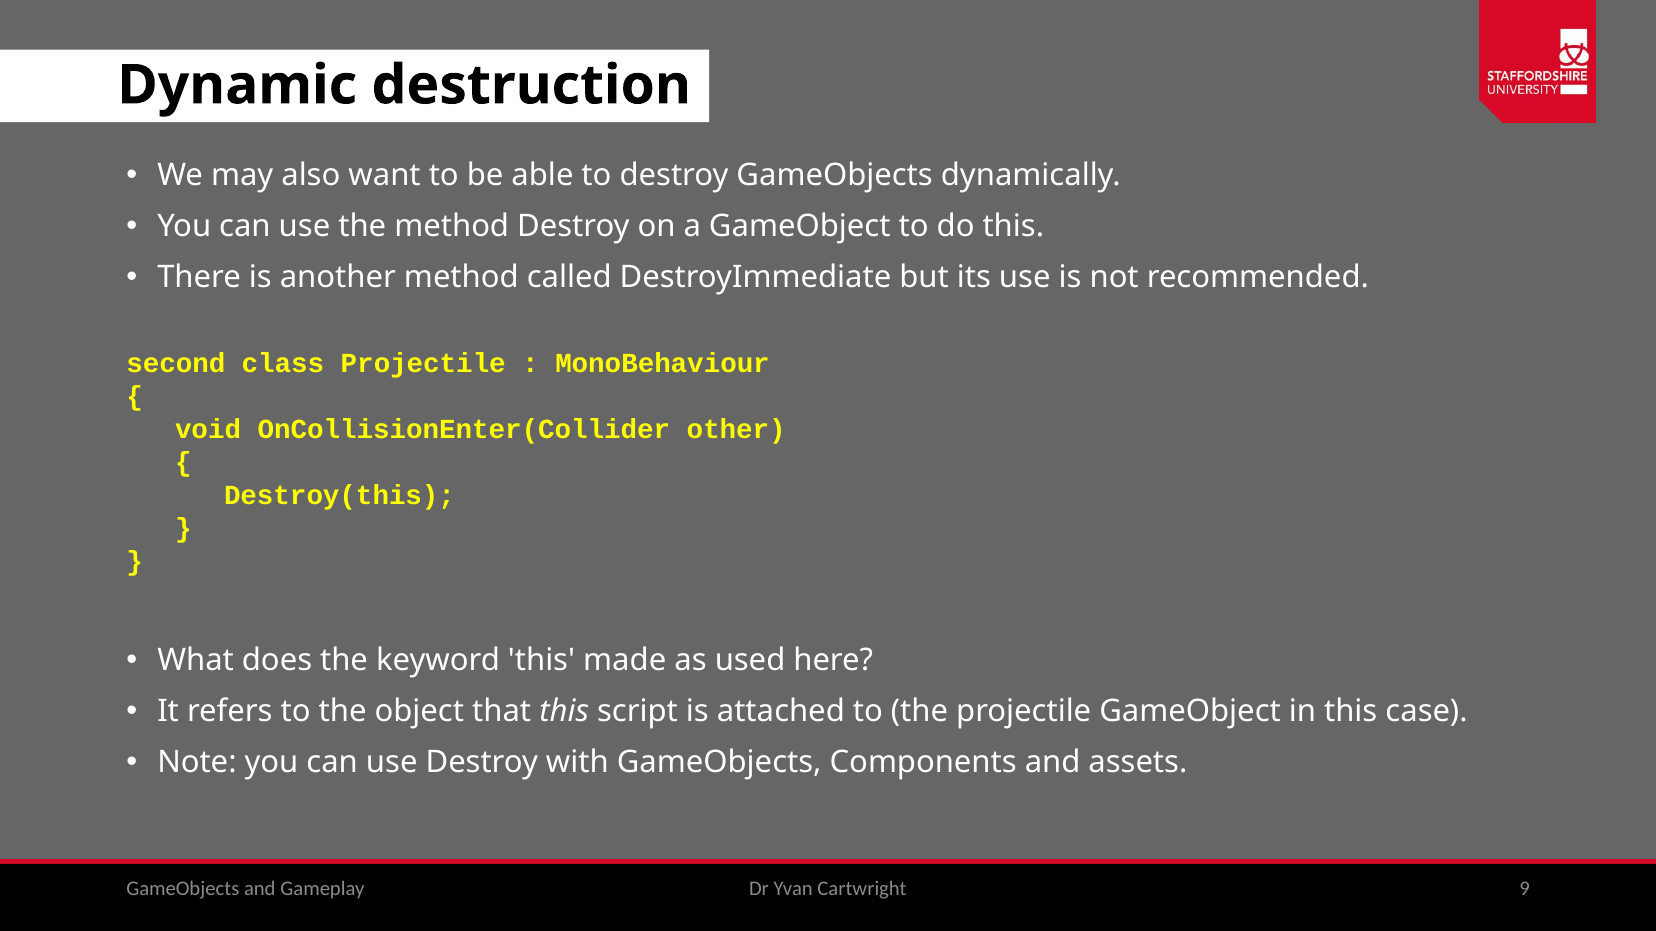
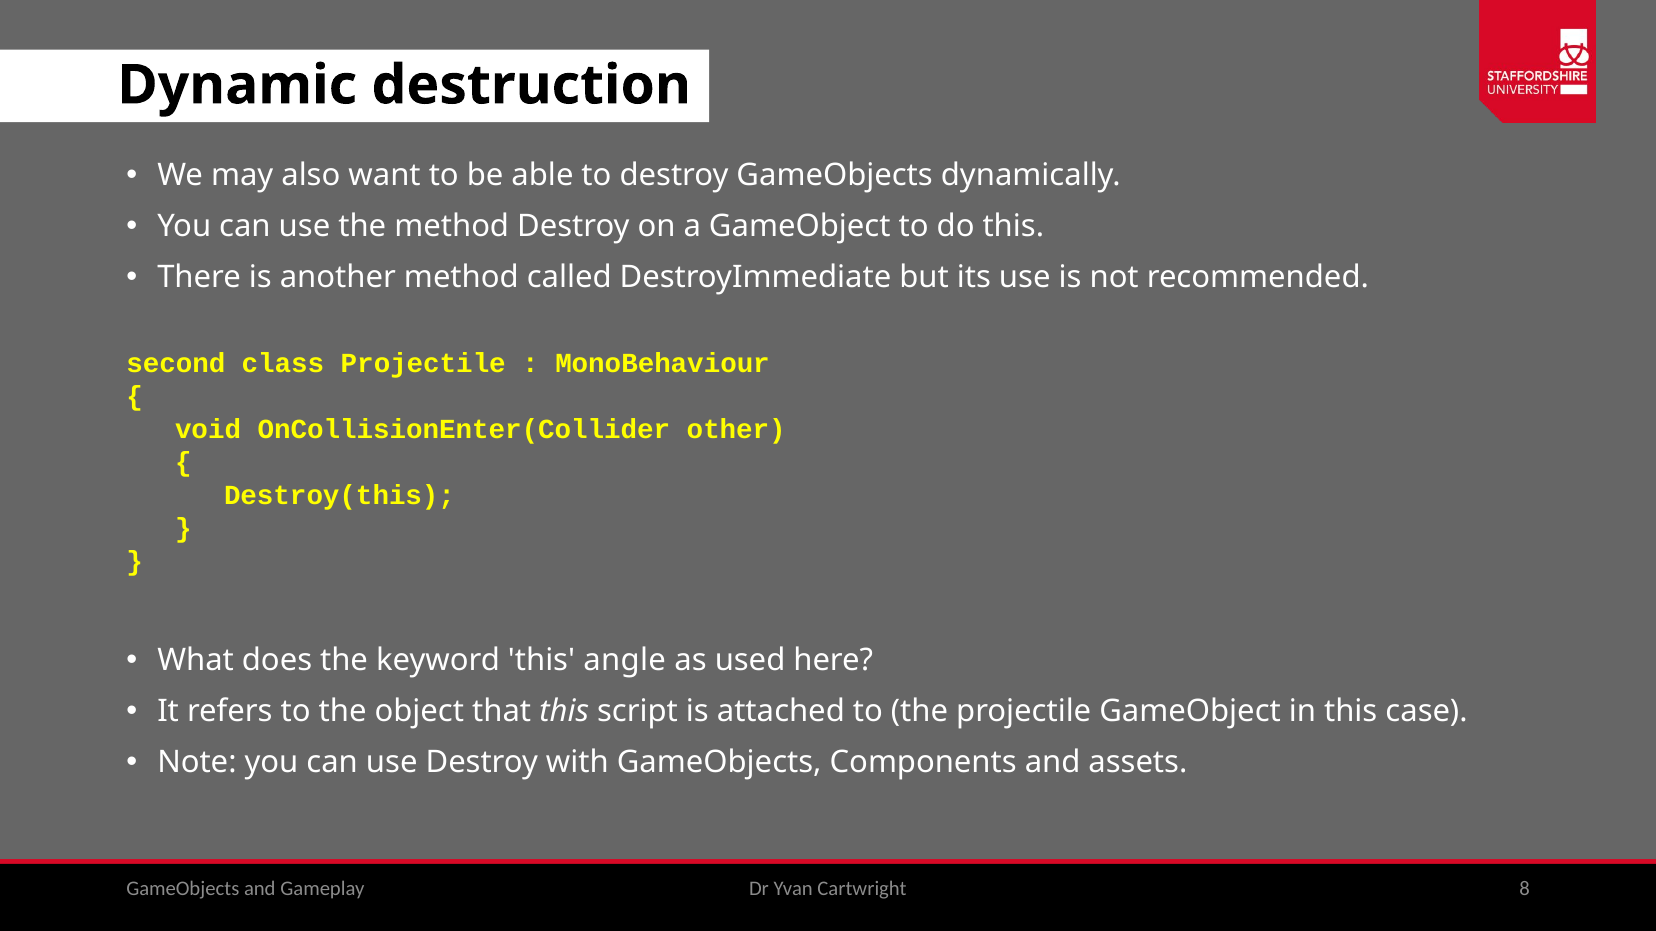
made: made -> angle (625, 661)
9: 9 -> 8 (1525, 889)
